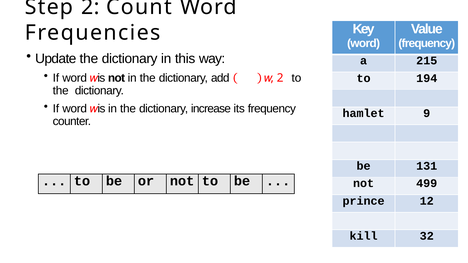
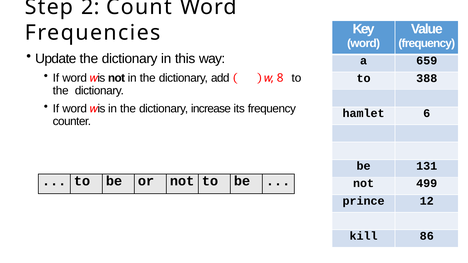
215: 215 -> 659 (427, 61)
2: 2 -> 8 (280, 78)
194: 194 -> 388 (427, 78)
9: 9 -> 6 (427, 113)
32: 32 -> 86 (427, 236)
